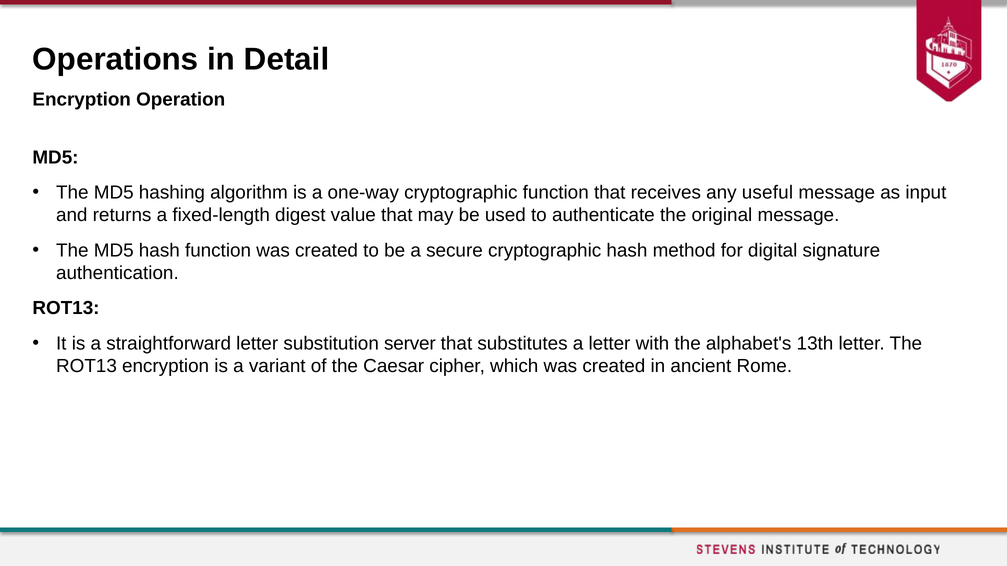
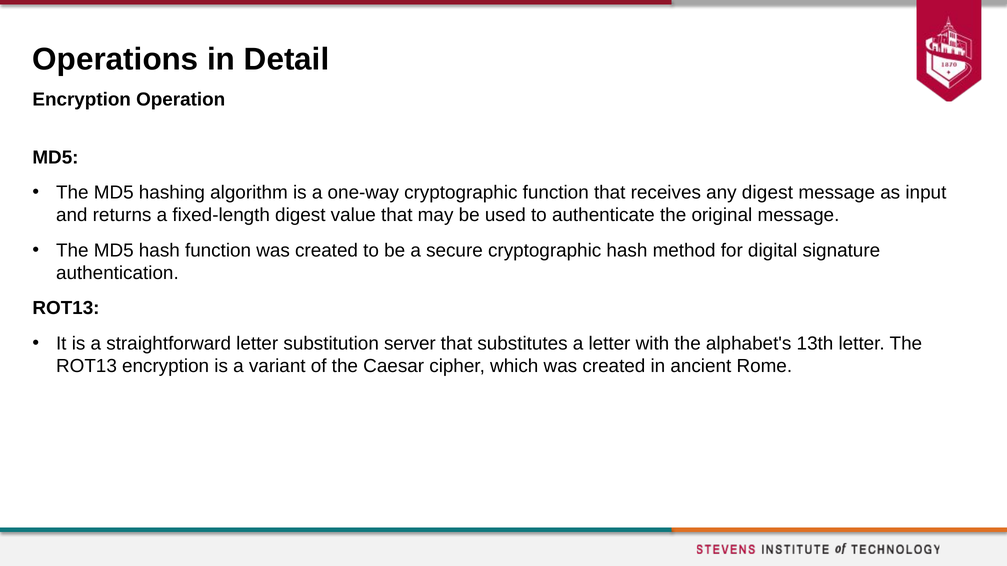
any useful: useful -> digest (767, 193)
